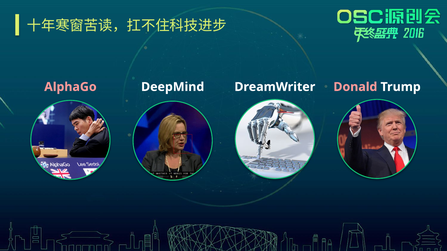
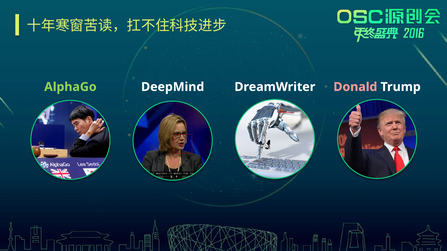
AlphaGo colour: pink -> light green (70, 87)
